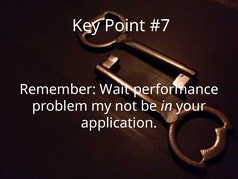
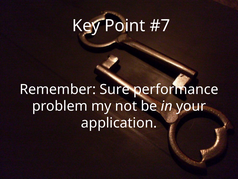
Wait: Wait -> Sure (115, 89)
